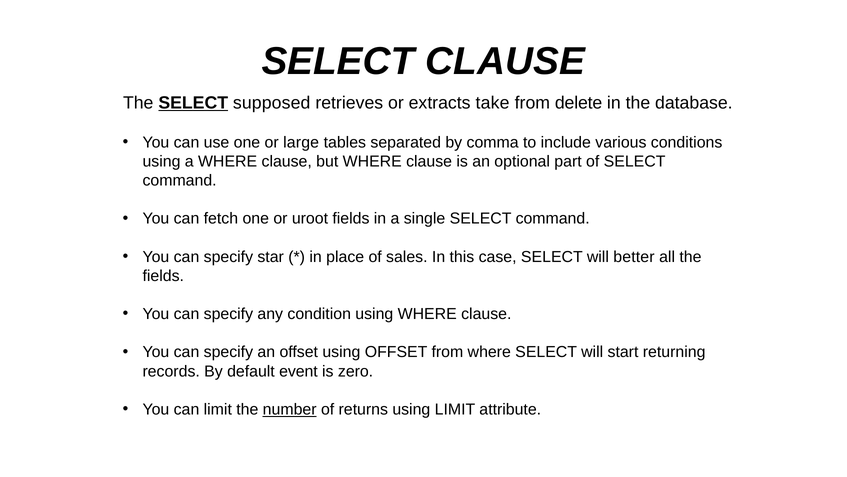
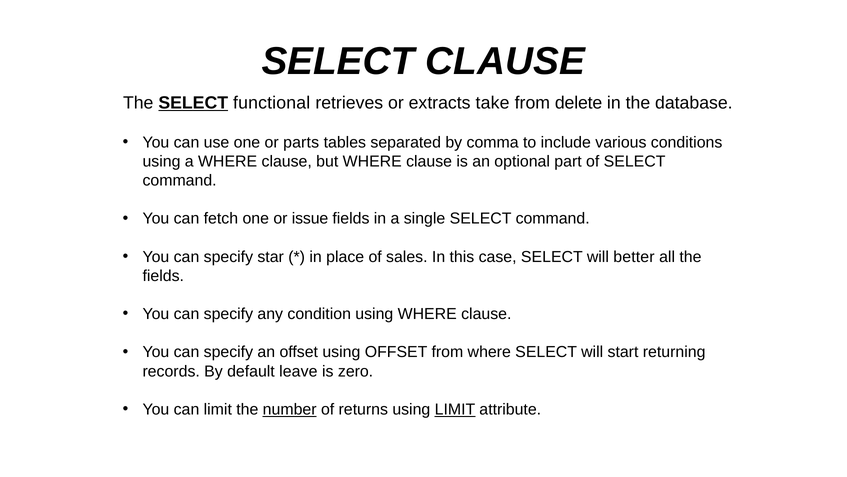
supposed: supposed -> functional (272, 103)
large: large -> parts (301, 142)
uroot: uroot -> issue (310, 218)
event: event -> leave (298, 371)
LIMIT underline: none -> present (455, 409)
